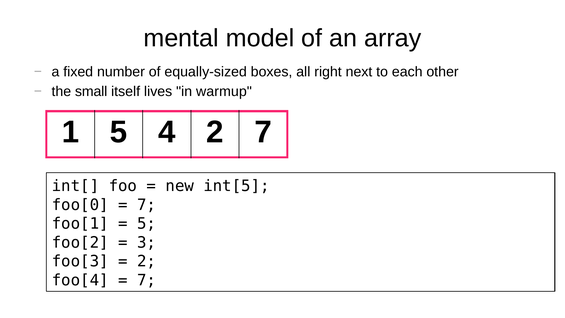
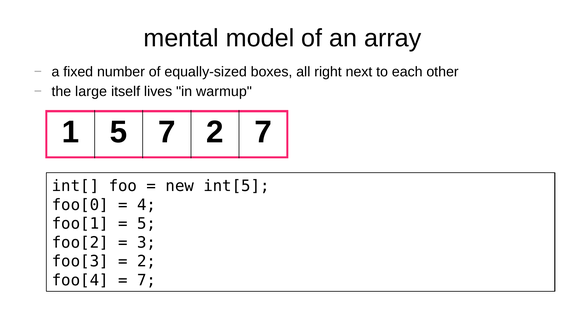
small: small -> large (91, 92)
5 4: 4 -> 7 (167, 132)
7: 7 -> 4 (147, 205)
